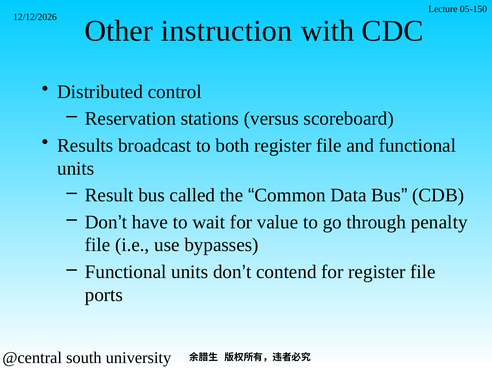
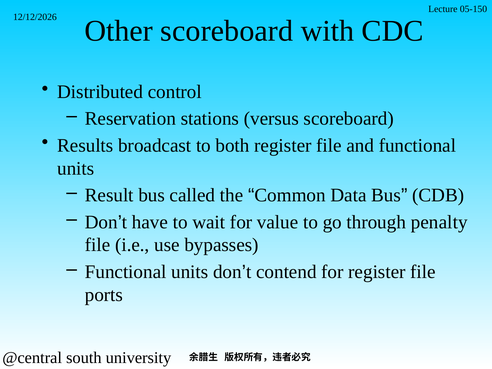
Other instruction: instruction -> scoreboard (227, 31)
